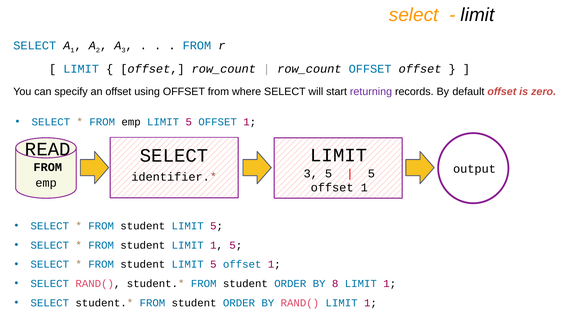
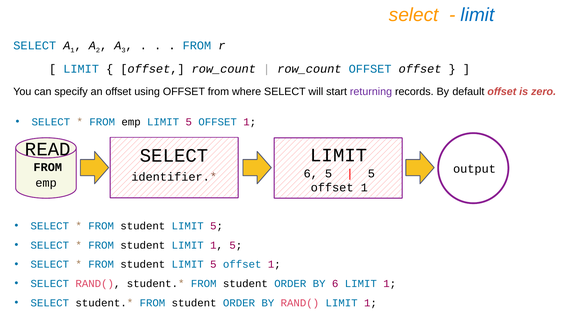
limit colour: black -> blue (477, 15)
3: 3 -> 6 (311, 174)
BY 8: 8 -> 6 (335, 284)
